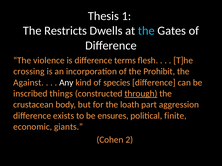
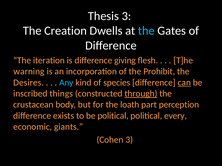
Thesis 1: 1 -> 3 (126, 16)
Restricts: Restricts -> Creation (66, 31)
violence: violence -> iteration (49, 61)
terms: terms -> giving (125, 61)
crossing: crossing -> warning (29, 72)
Against: Against -> Desires (29, 83)
Any colour: white -> light blue (66, 83)
can underline: none -> present (184, 83)
aggression: aggression -> perception (179, 105)
be ensures: ensures -> political (113, 116)
finite: finite -> every (176, 116)
Cohen 2: 2 -> 3 (129, 140)
